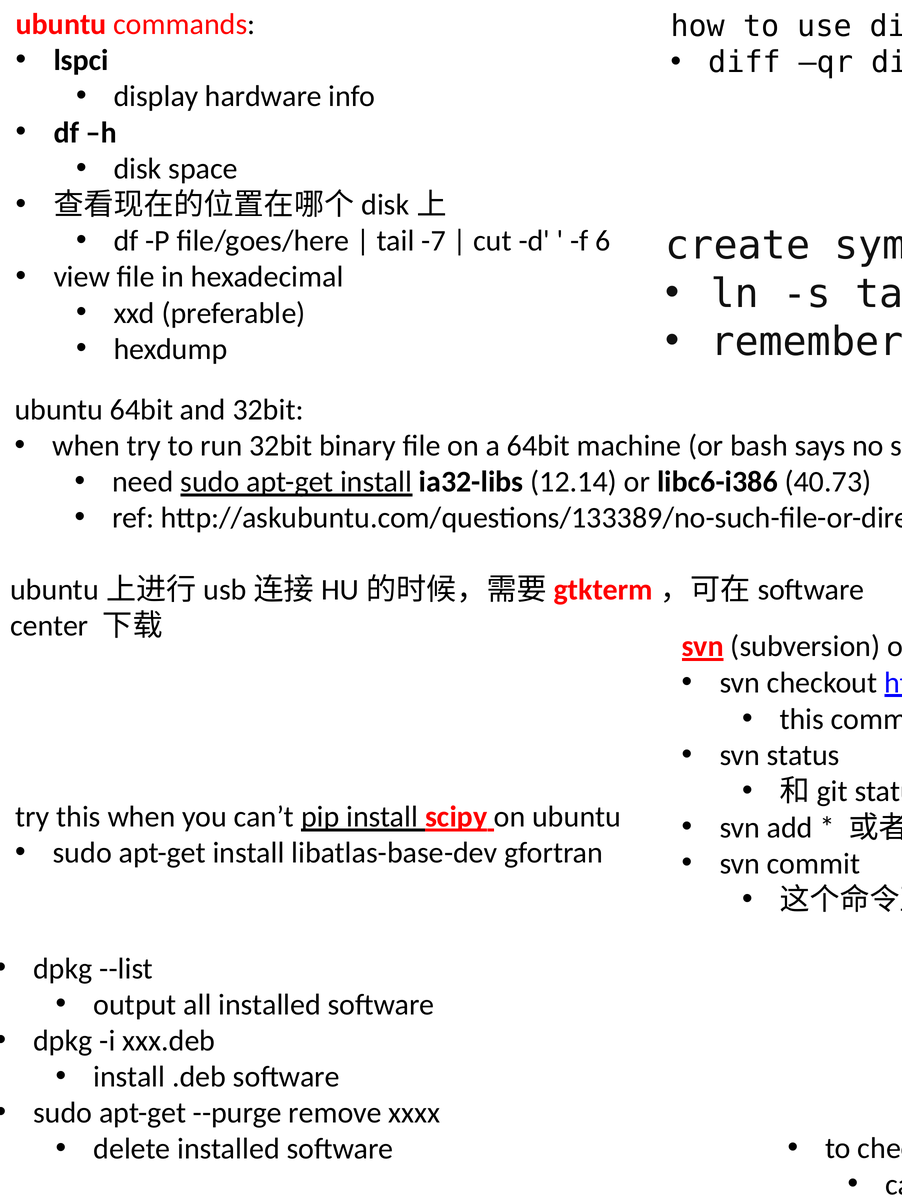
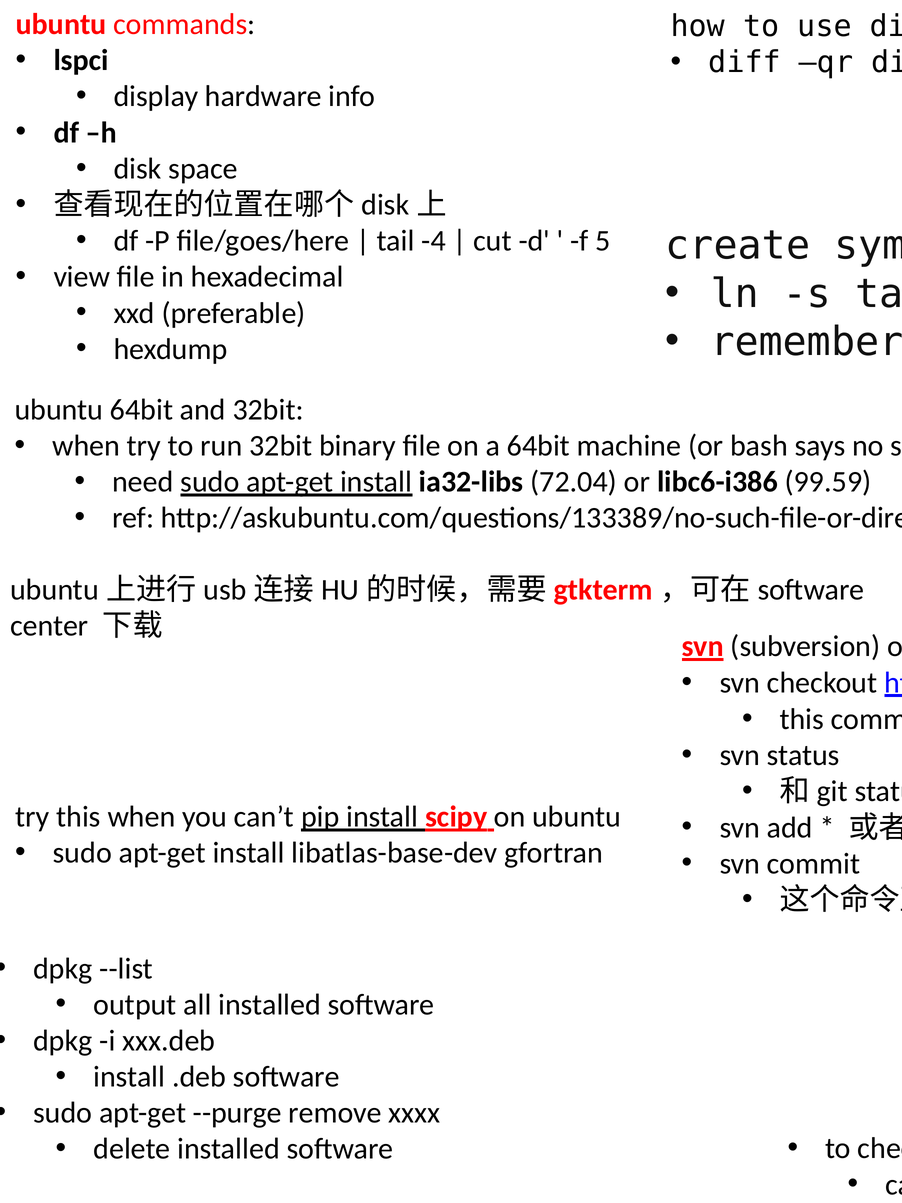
-7: -7 -> -4 (434, 241)
6: 6 -> 5 (603, 241)
12.14: 12.14 -> 72.04 (574, 482)
40.73: 40.73 -> 99.59 (828, 482)
